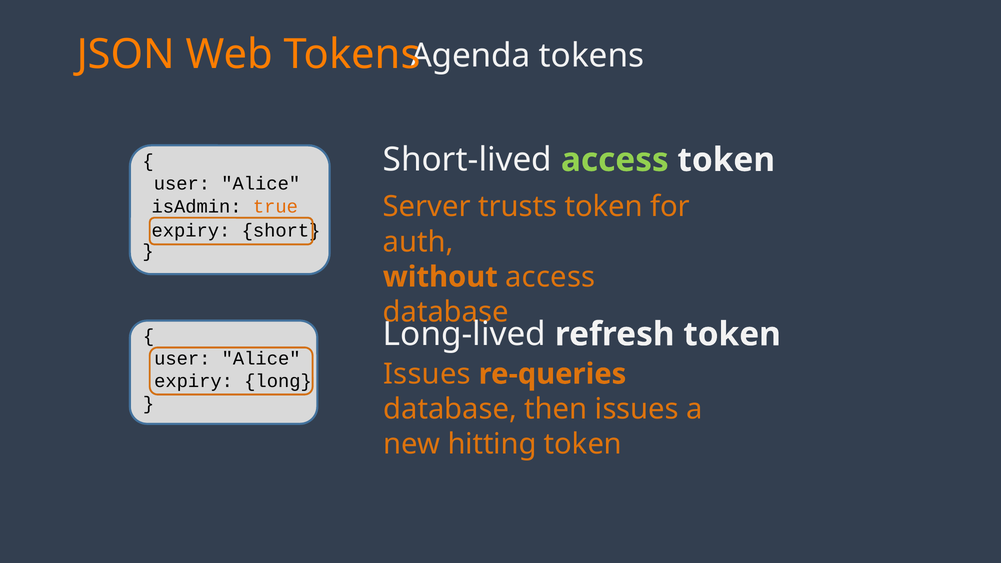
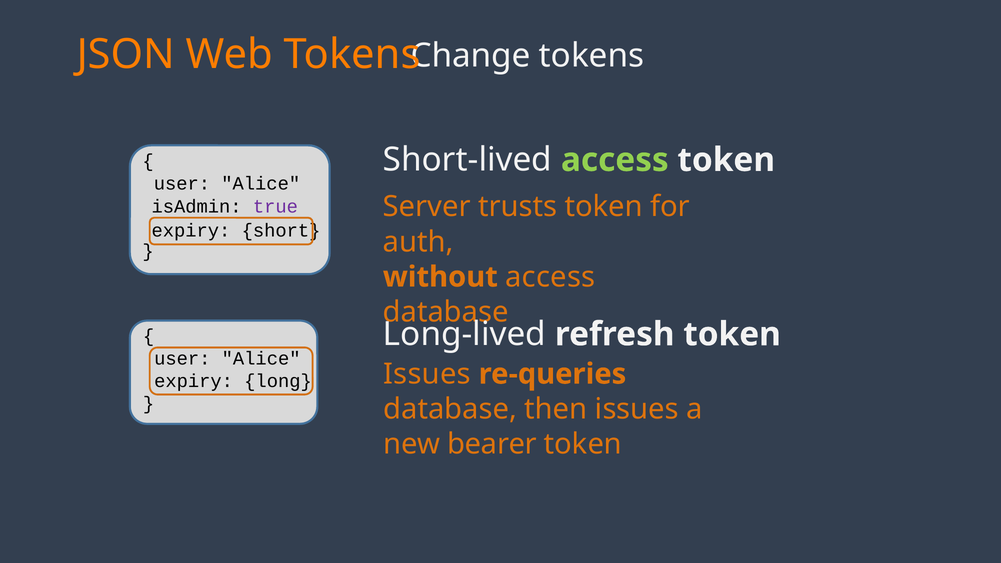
Agenda: Agenda -> Change (470, 56)
true colour: orange -> purple (275, 207)
hitting: hitting -> bearer (492, 444)
